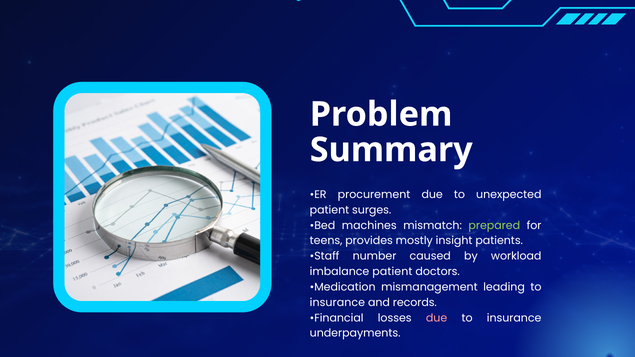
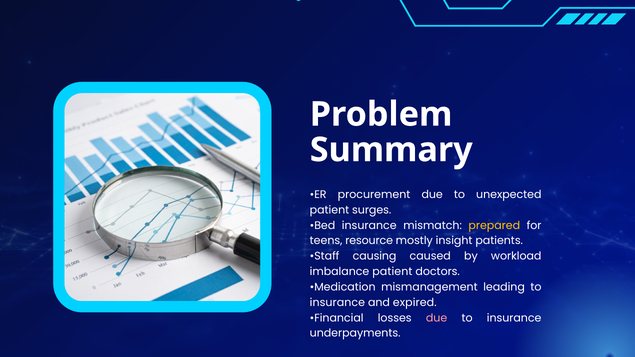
Bed machines: machines -> insurance (369, 226)
prepared colour: light green -> yellow (494, 226)
provides: provides -> resource (369, 241)
number: number -> causing (375, 256)
records: records -> expired (415, 303)
